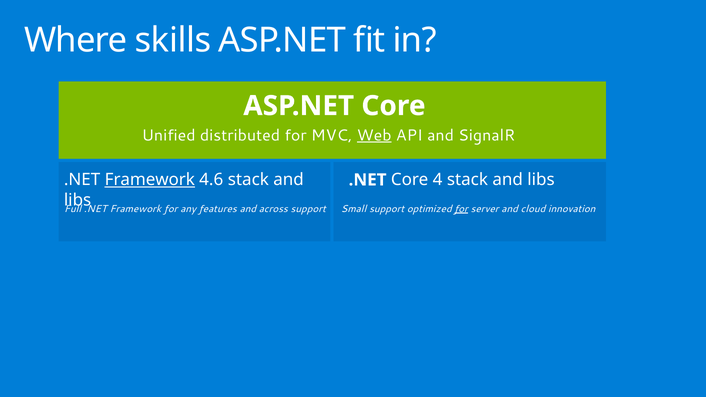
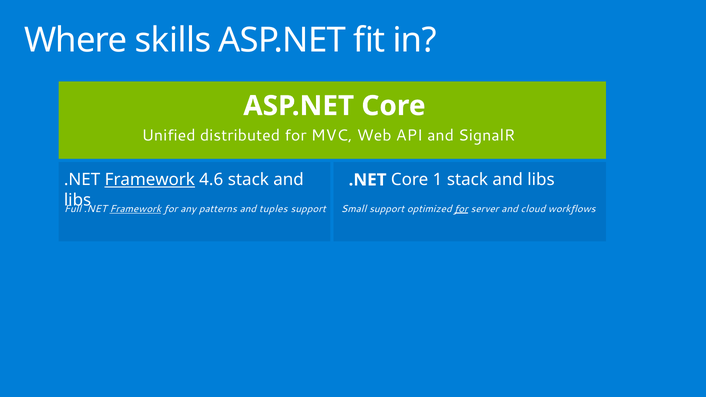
Web underline: present -> none (374, 135)
4: 4 -> 1 (438, 180)
Framework underline: none -> present (135, 209)
features: features -> patterns (218, 209)
across: across -> tuples (273, 209)
innovation: innovation -> workflows (572, 209)
